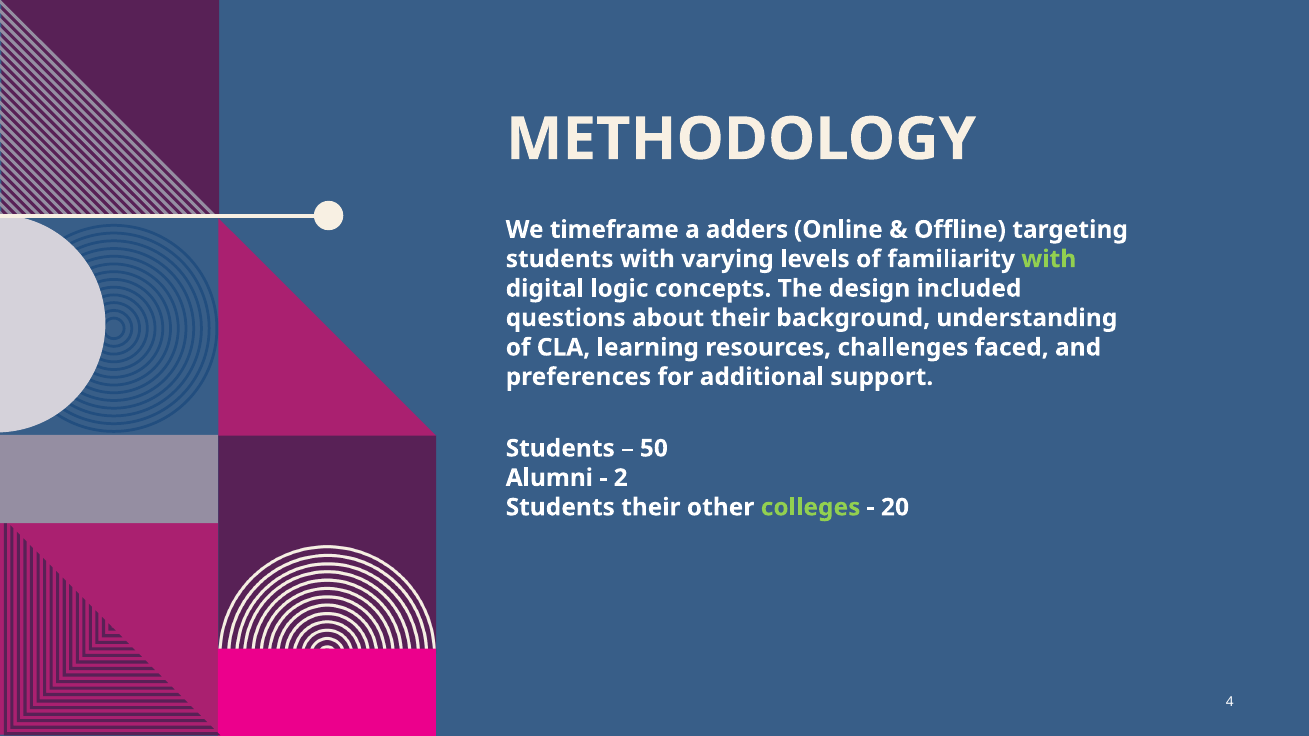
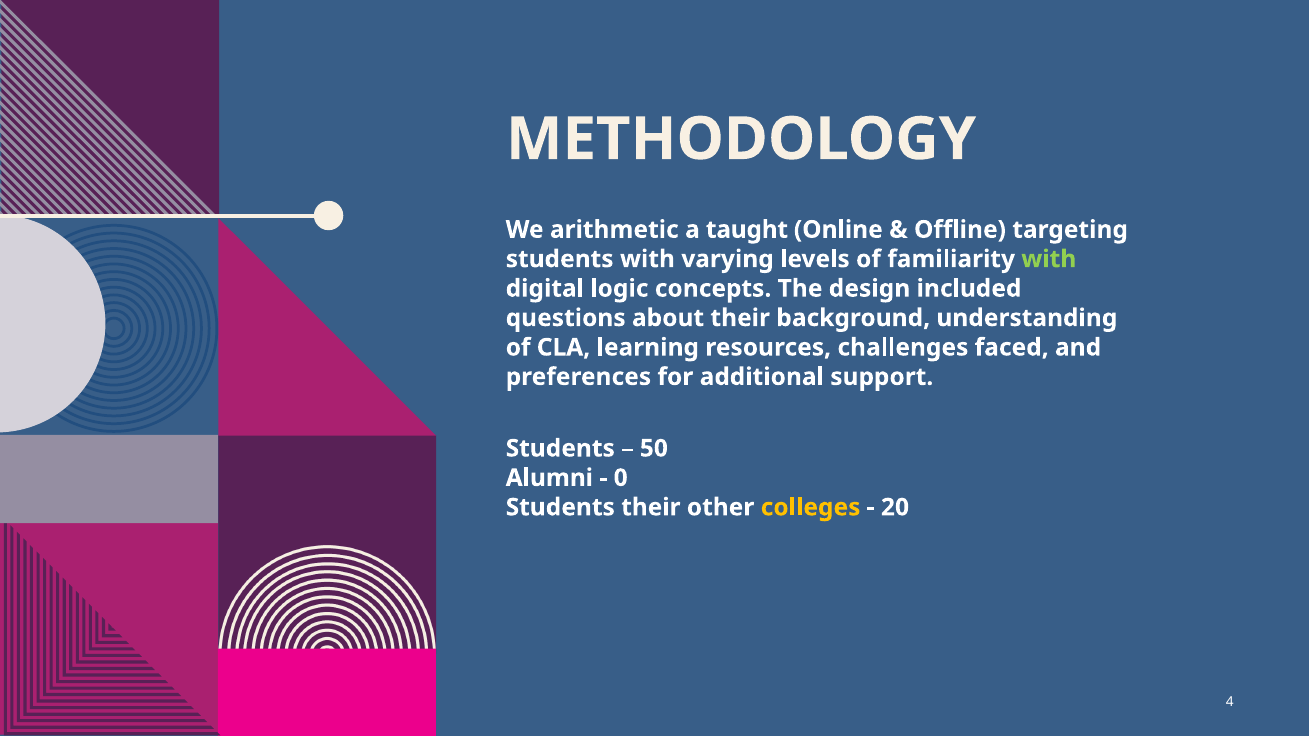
timeframe: timeframe -> arithmetic (614, 230)
adders: adders -> taught (747, 230)
2: 2 -> 0 (621, 478)
colleges colour: light green -> yellow (811, 508)
